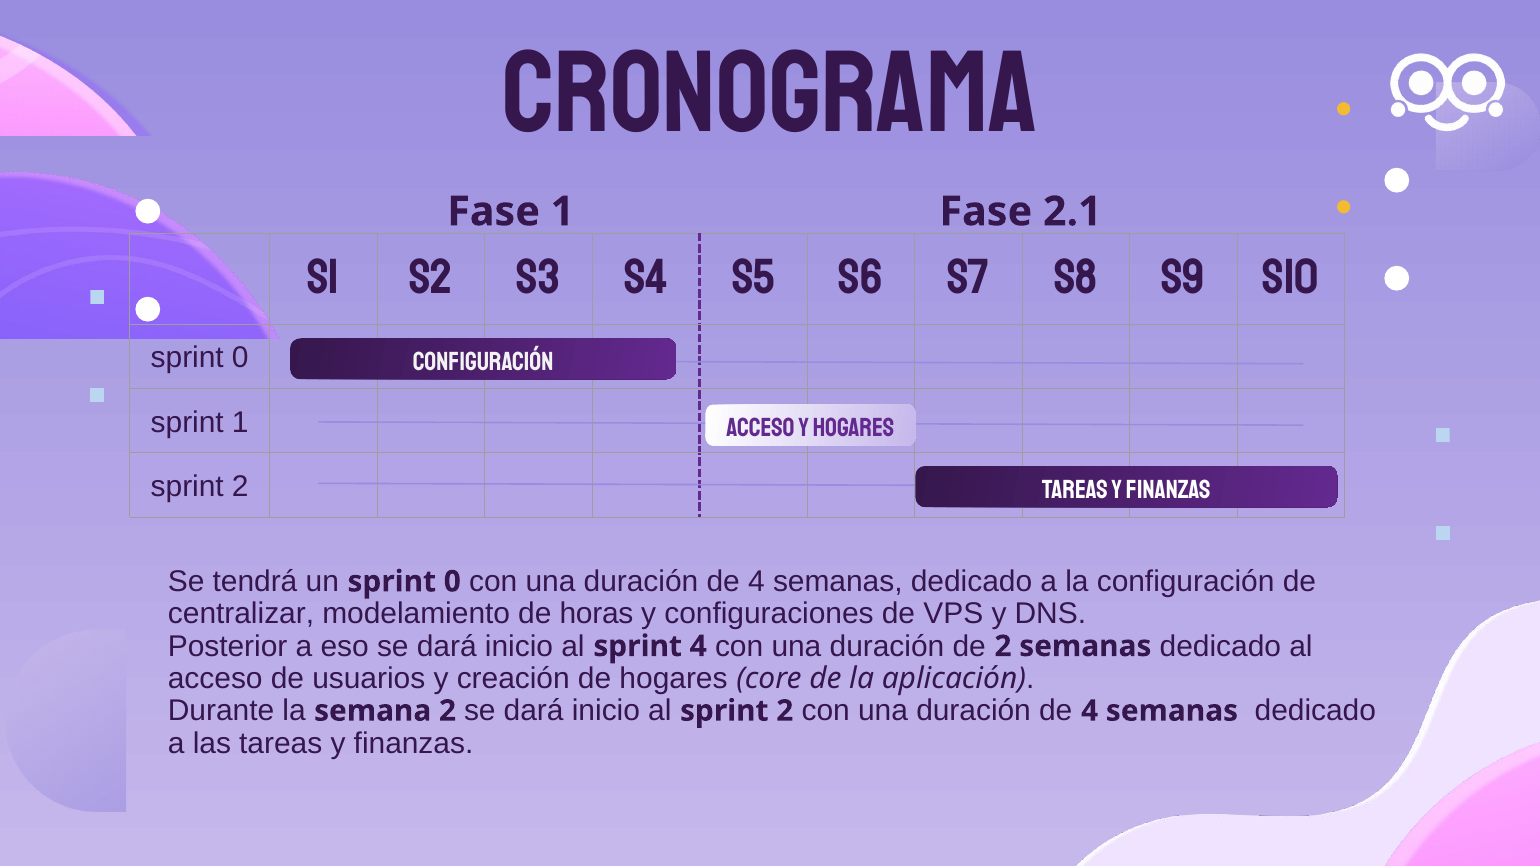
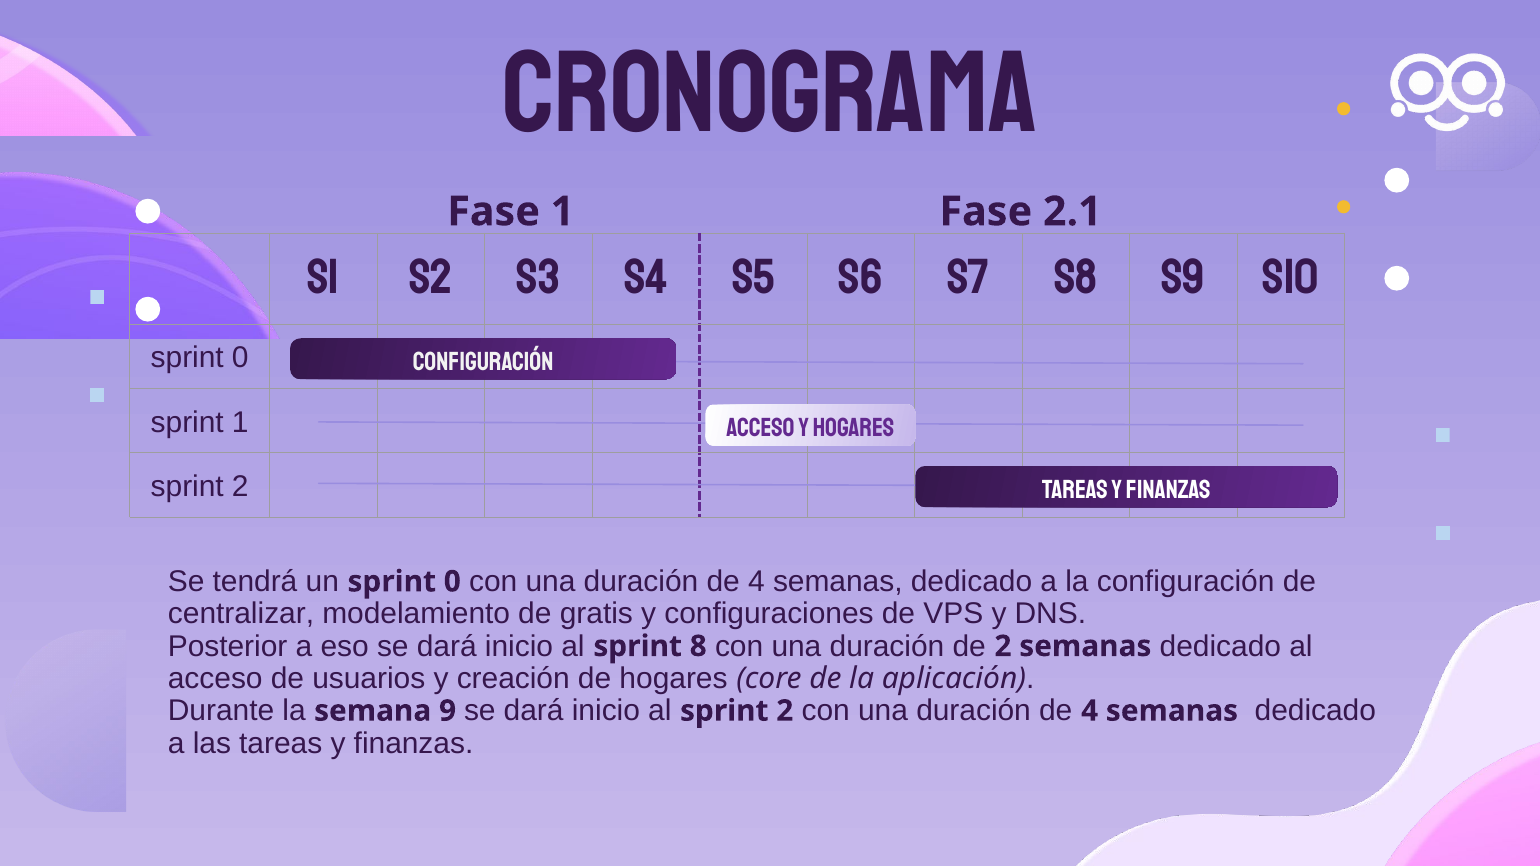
horas: horas -> gratis (596, 614)
sprint 4: 4 -> 8 (698, 646)
semana 2: 2 -> 9 (448, 711)
